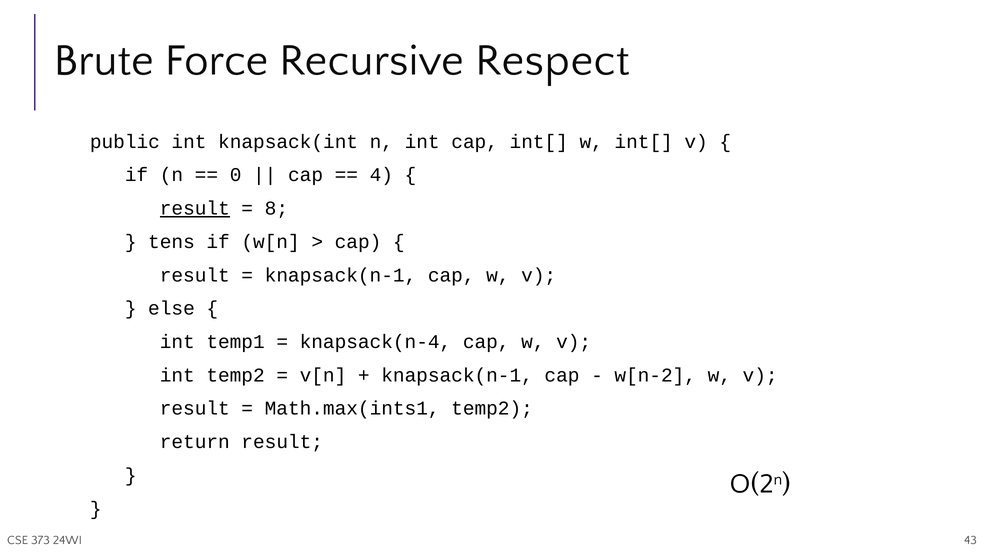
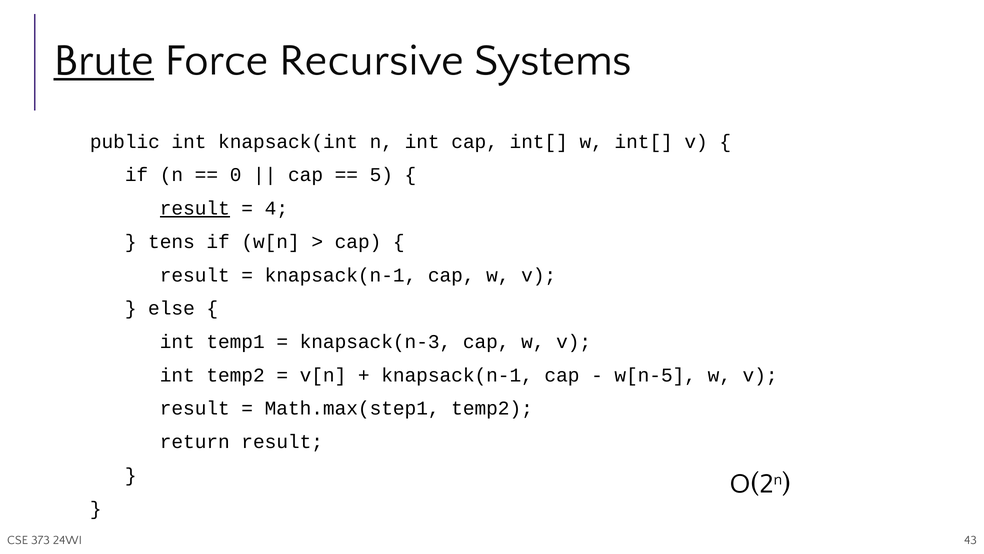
Brute underline: none -> present (104, 60)
Respect: Respect -> Systems (553, 60)
4: 4 -> 5 (381, 175)
8: 8 -> 4 (276, 208)
knapsack(n-4: knapsack(n-4 -> knapsack(n-3 (375, 341)
w[n-2: w[n-2 -> w[n-5 (655, 375)
Math.max(ints1: Math.max(ints1 -> Math.max(step1 (352, 408)
